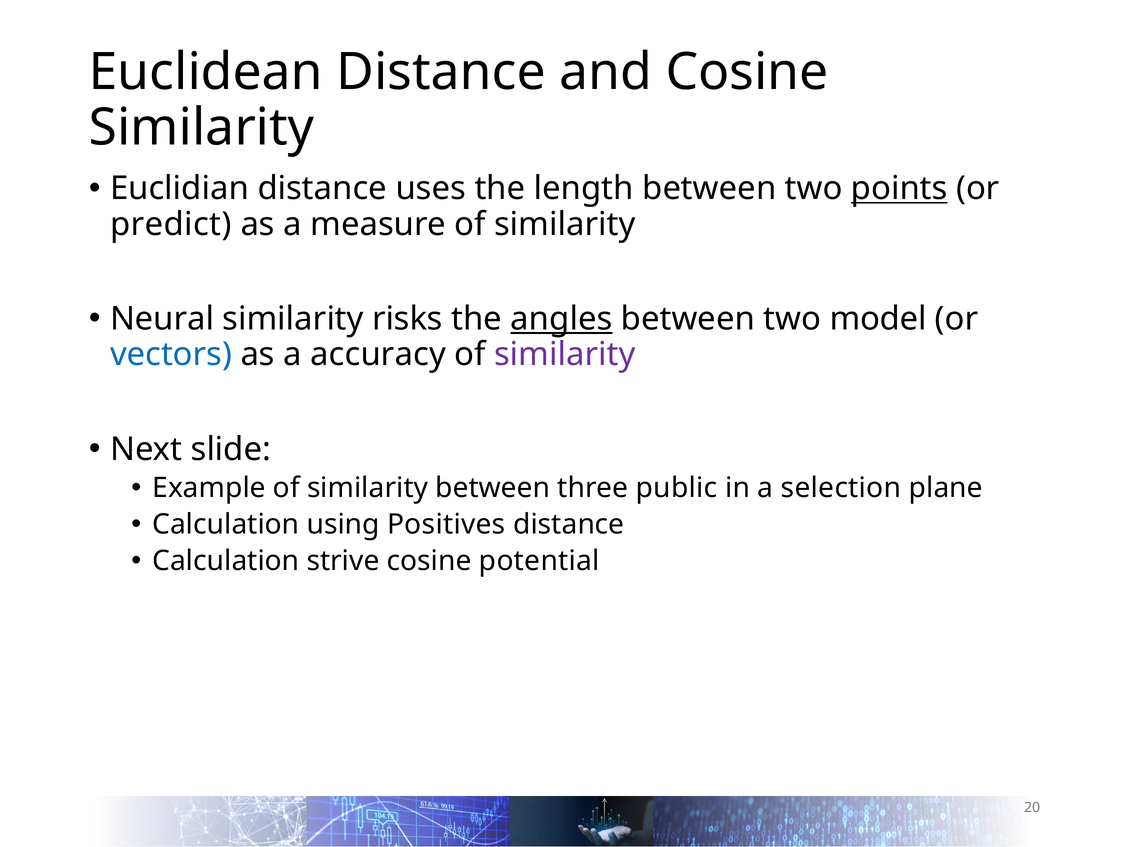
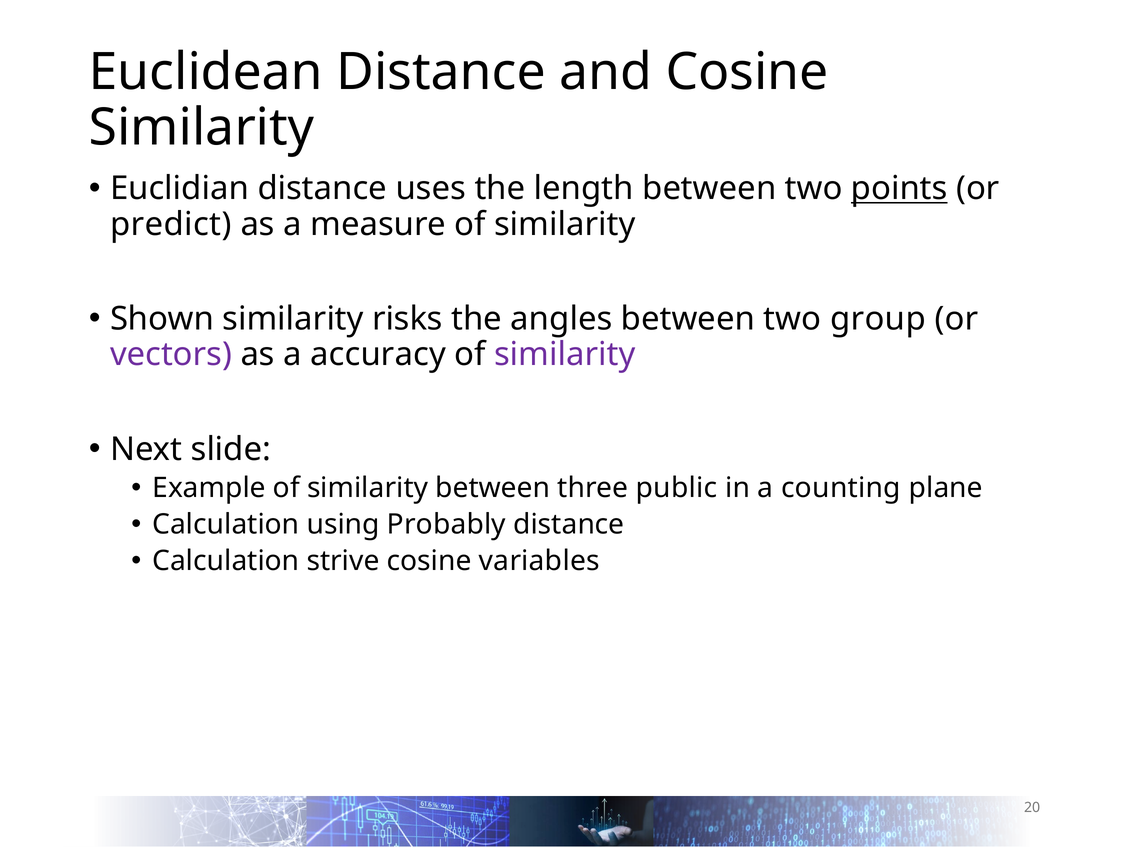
Neural: Neural -> Shown (162, 319)
angles underline: present -> none (561, 319)
model: model -> group (878, 319)
vectors colour: blue -> purple (171, 354)
selection: selection -> counting (841, 488)
Positives: Positives -> Probably (446, 524)
potential: potential -> variables (539, 561)
